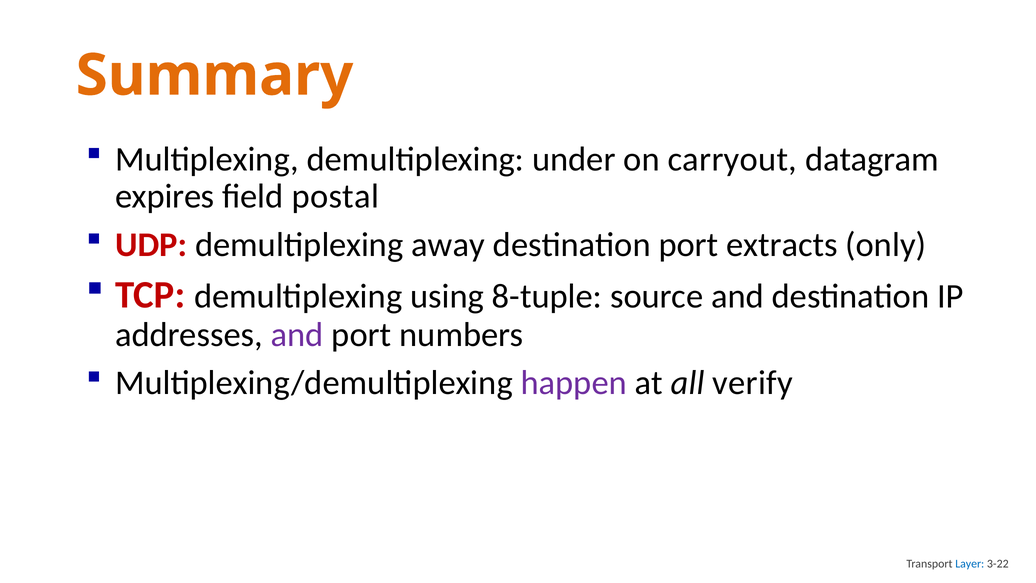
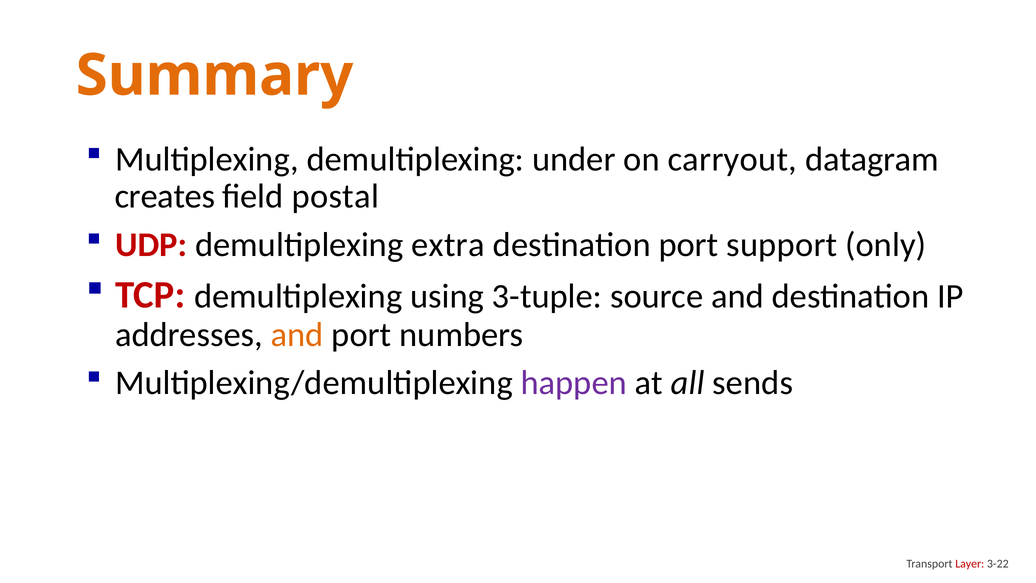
expires: expires -> creates (165, 196)
away: away -> extra (448, 245)
extracts: extracts -> support (782, 245)
8-tuple: 8-tuple -> 3-tuple (547, 296)
and colour: purple -> orange (297, 335)
verify: verify -> sends (753, 383)
Layer colour: blue -> red (970, 564)
